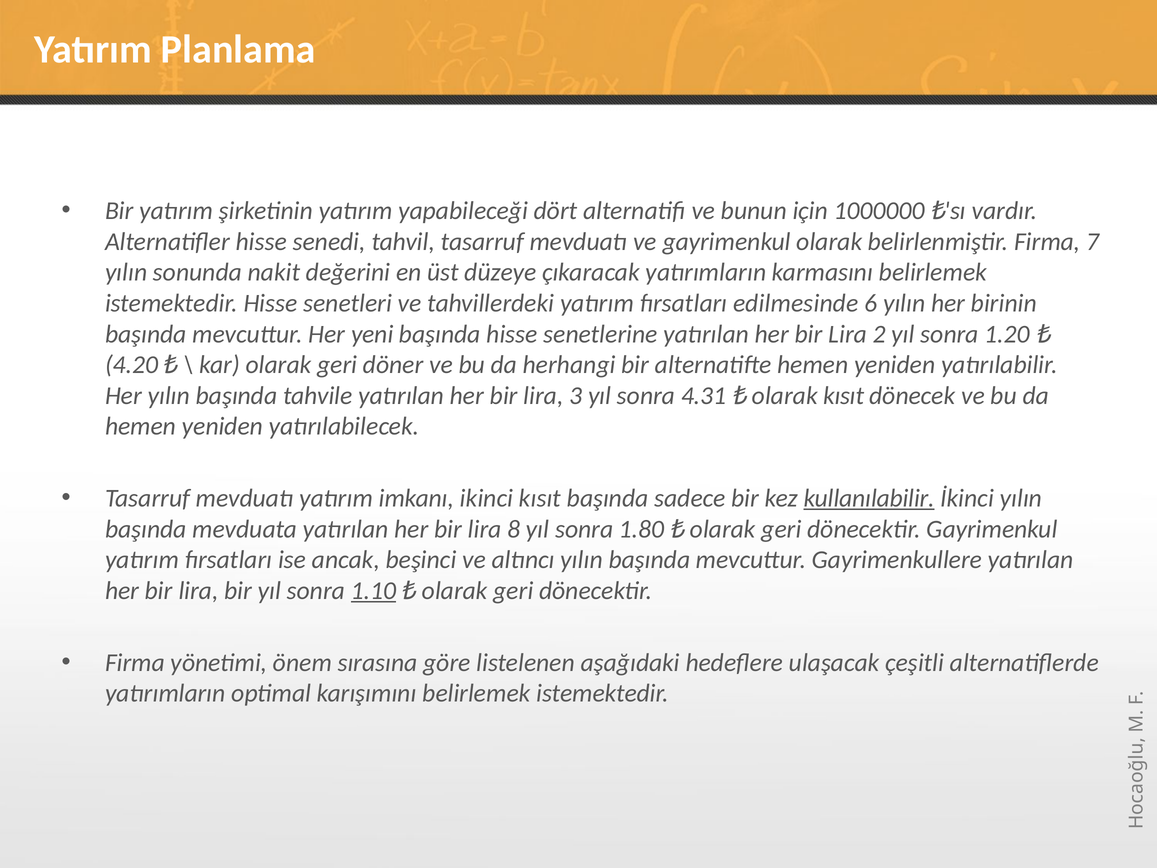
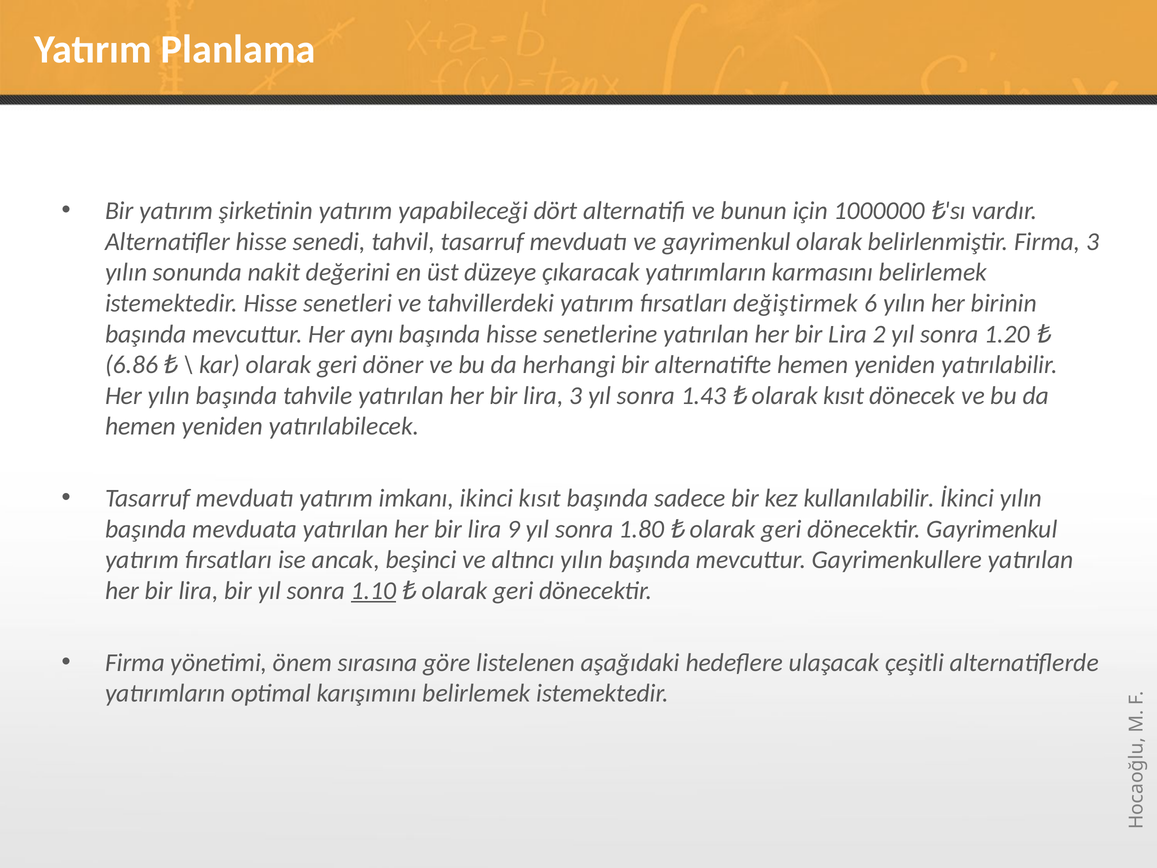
Firma 7: 7 -> 3 (1093, 242)
edilmesinde: edilmesinde -> değiştirmek (796, 303)
yeni: yeni -> aynı (372, 334)
4.20: 4.20 -> 6.86 (132, 365)
4.31: 4.31 -> 1.43 (704, 396)
kullanılabilir underline: present -> none (869, 498)
8: 8 -> 9 (514, 529)
